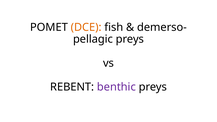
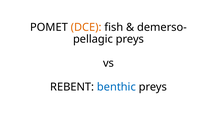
benthic colour: purple -> blue (116, 87)
